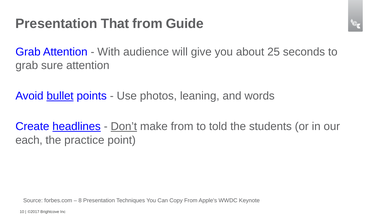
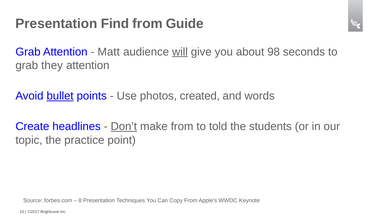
That: That -> Find (115, 24)
With: With -> Matt (109, 52)
will underline: none -> present (180, 52)
25: 25 -> 98 (274, 52)
sure: sure -> they (52, 65)
leaning: leaning -> created (200, 96)
headlines underline: present -> none (77, 126)
each: each -> topic (29, 140)
